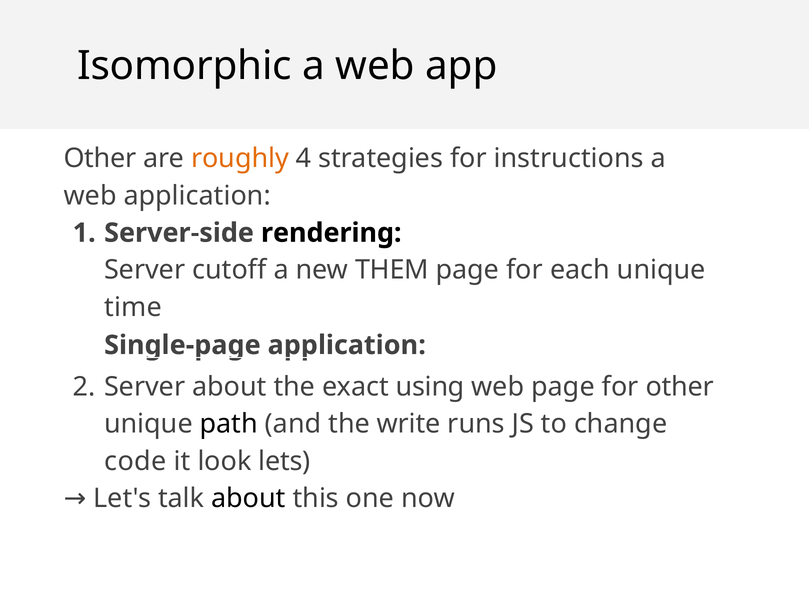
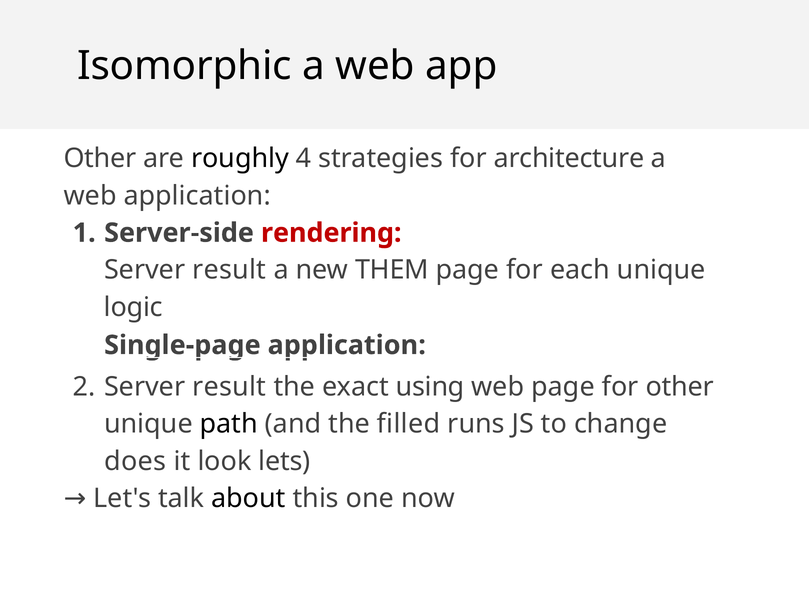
roughly colour: orange -> black (240, 158)
instructions: instructions -> architecture (569, 158)
rendering colour: black -> red (331, 233)
cutoff: cutoff -> result (229, 270)
time: time -> logic (133, 307)
about: about -> result (229, 387)
write: write -> filled (409, 424)
code: code -> does (135, 461)
